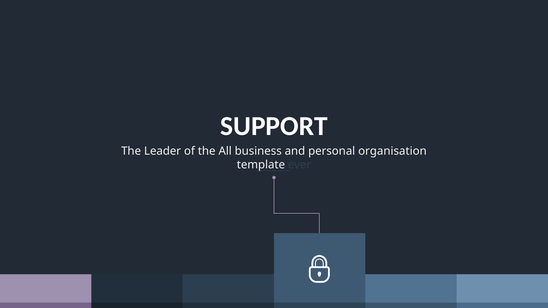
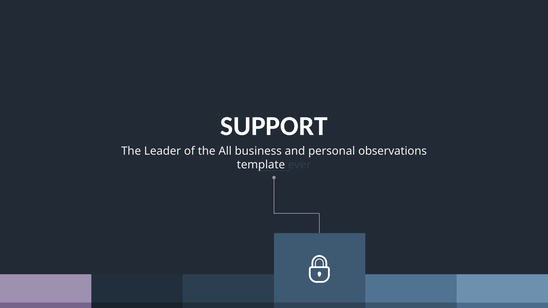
organisation: organisation -> observations (392, 151)
